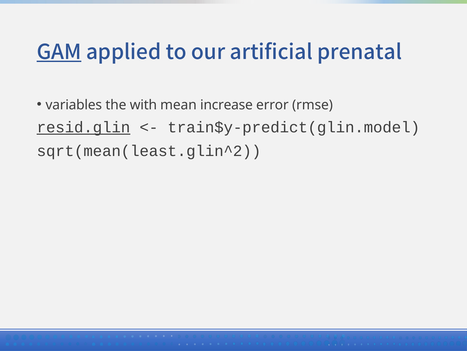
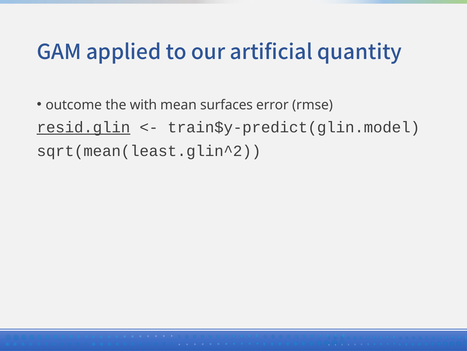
GAM underline: present -> none (59, 52)
prenatal: prenatal -> quantity (360, 52)
variables: variables -> outcome (74, 105)
increase: increase -> surfaces (226, 105)
